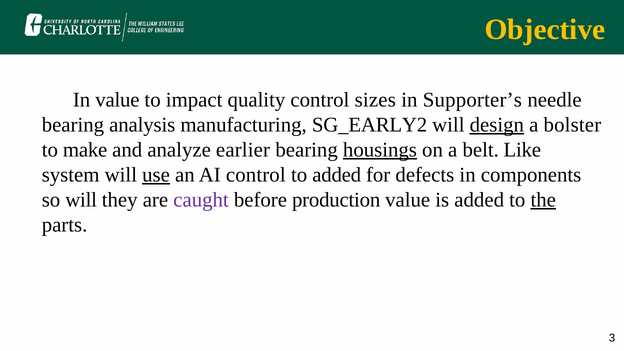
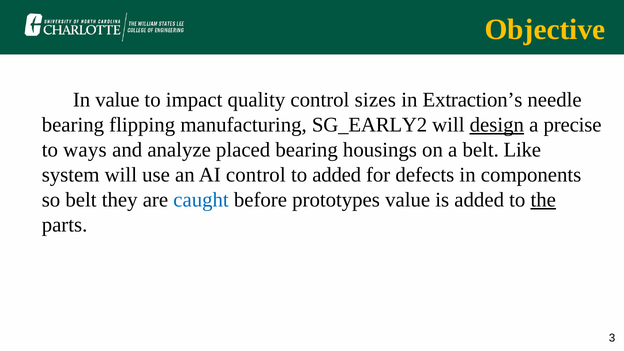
Supporter’s: Supporter’s -> Extraction’s (473, 100)
analysis: analysis -> flipping (142, 125)
bolster: bolster -> precise (573, 125)
make: make -> ways (85, 150)
earlier: earlier -> placed (243, 150)
housings underline: present -> none (380, 150)
use underline: present -> none (156, 175)
so will: will -> belt (81, 200)
caught colour: purple -> blue (201, 200)
production: production -> prototypes (336, 200)
